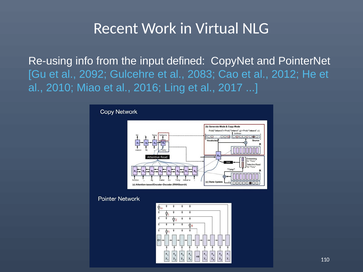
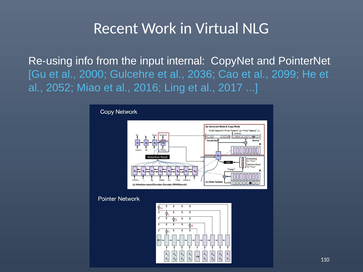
defined: defined -> internal (186, 61)
2092: 2092 -> 2000 (93, 74)
2083: 2083 -> 2036 (201, 74)
2012: 2012 -> 2099 (285, 74)
2010: 2010 -> 2052 (60, 88)
